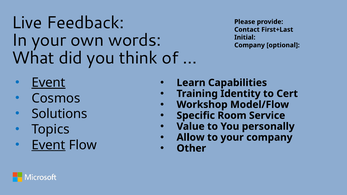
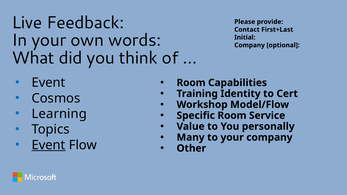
Event underline: present -> none (48, 83)
Learn: Learn -> Room (191, 83)
Solutions: Solutions -> Learning (59, 114)
Allow: Allow -> Many (191, 137)
